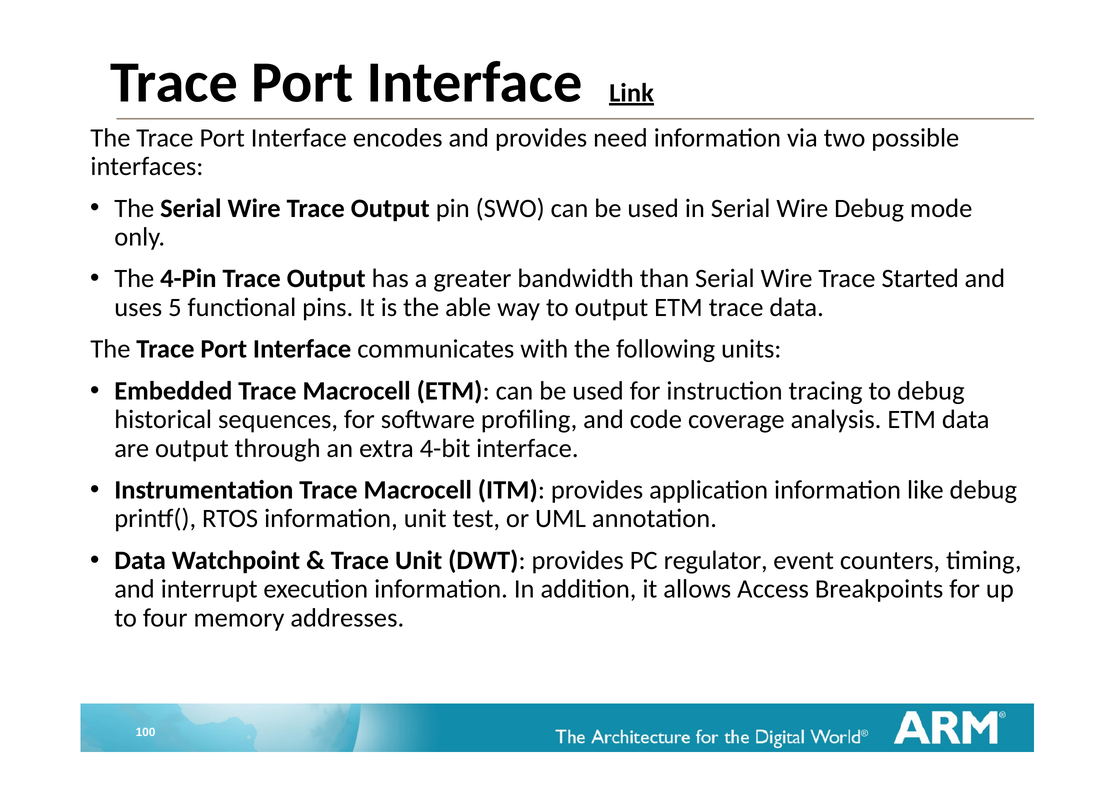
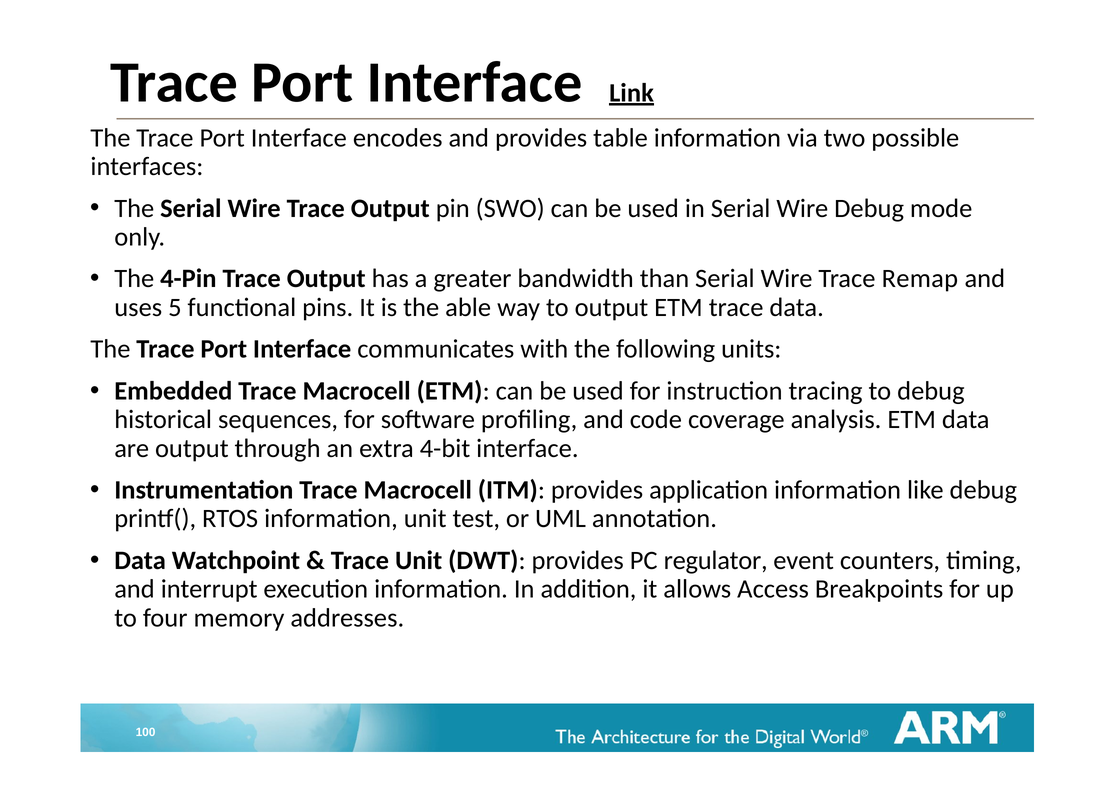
need: need -> table (621, 138)
Started: Started -> Remap (920, 279)
